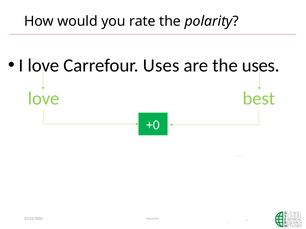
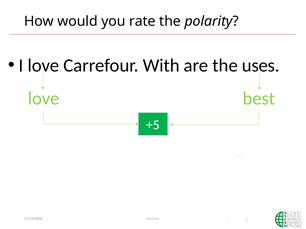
Carrefour Uses: Uses -> With (161, 66)
+0: +0 -> +5 (153, 125)
